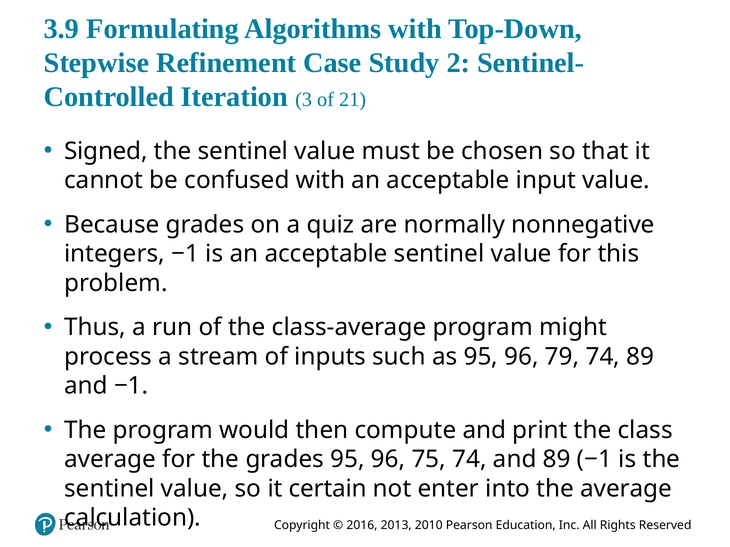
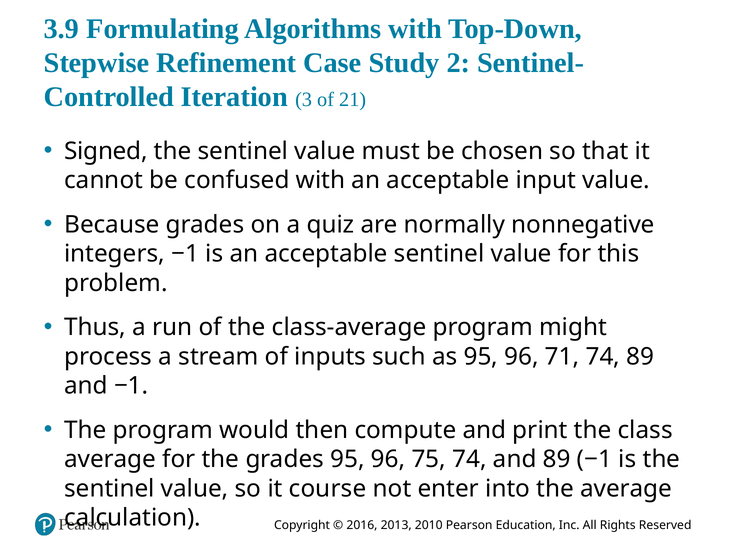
79: 79 -> 71 (562, 357)
certain: certain -> course (328, 489)
